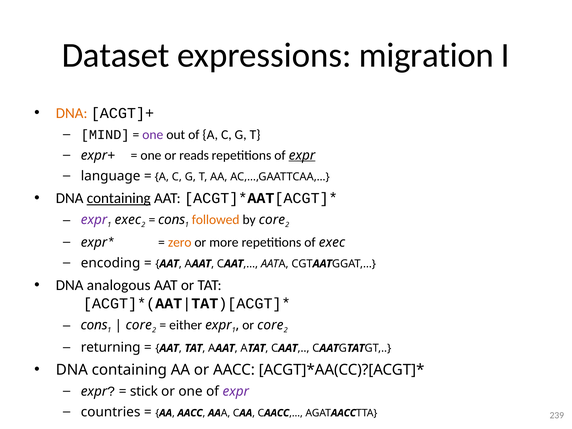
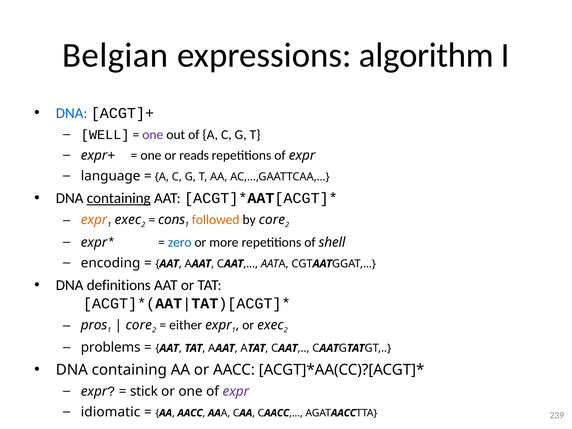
Dataset: Dataset -> Belgian (115, 55)
migration: migration -> algorithm (426, 55)
DNA colour: orange -> blue (72, 113)
MIND: MIND -> WELL (105, 135)
expr underline: present -> none (302, 155)
expr colour: purple -> orange (94, 220)
zero colour: orange -> blue (180, 242)
of exec: exec -> shell (332, 242)
analogous: analogous -> definitions (119, 285)
cons: cons -> pros (94, 325)
or core: core -> exec (270, 325)
returning: returning -> problems (111, 347)
countries: countries -> idiomatic (111, 412)
